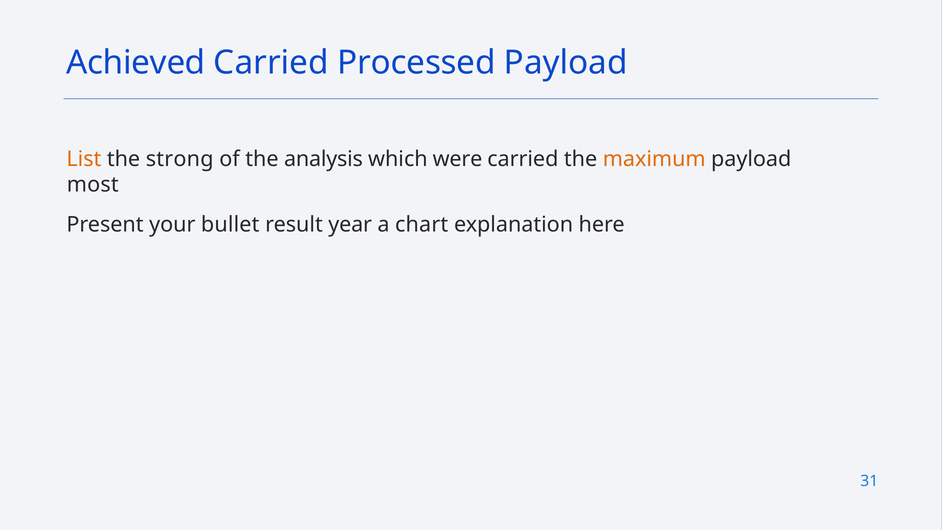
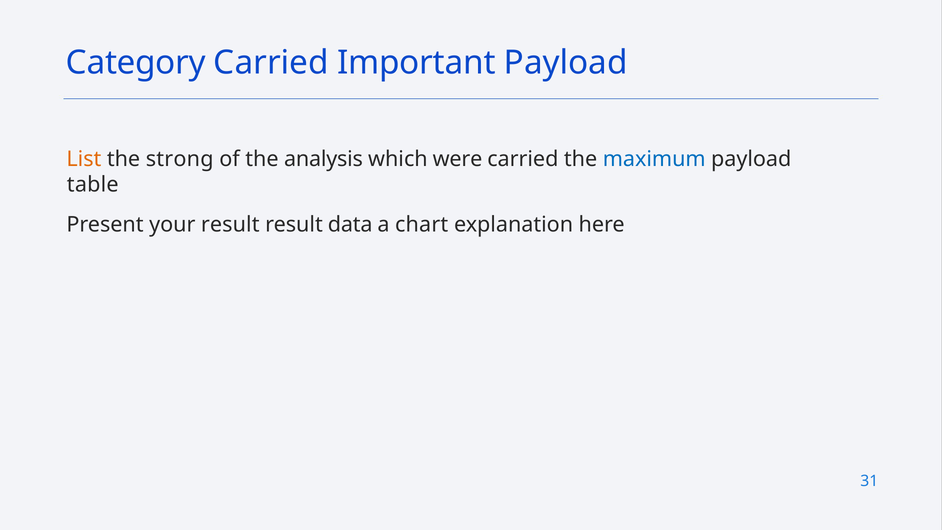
Achieved: Achieved -> Category (136, 63)
Processed: Processed -> Important (416, 63)
maximum colour: orange -> blue (654, 159)
most: most -> table (93, 185)
your bullet: bullet -> result (230, 224)
year: year -> data (350, 224)
